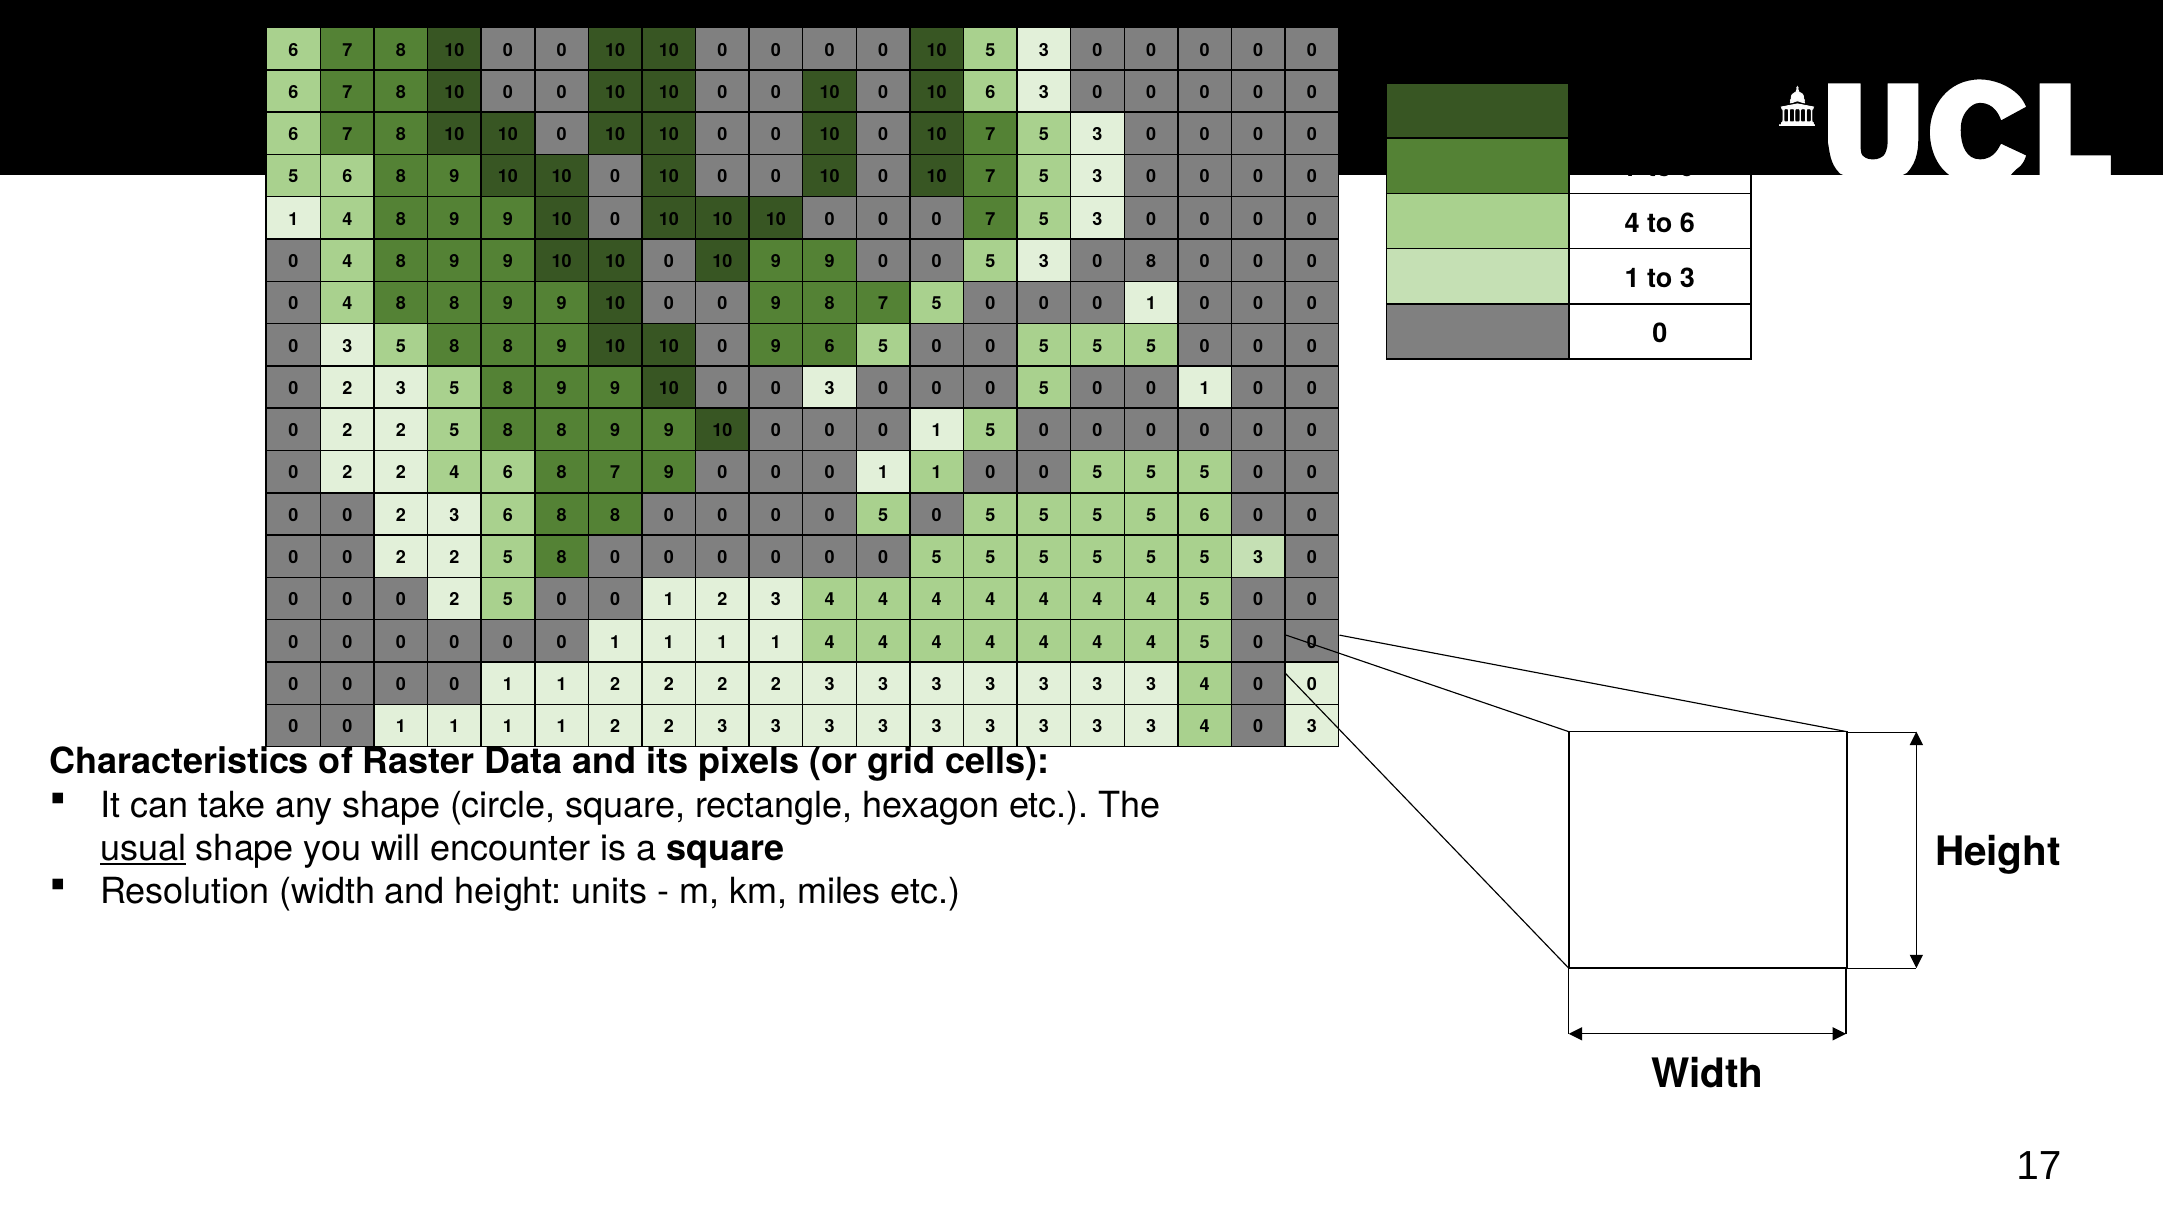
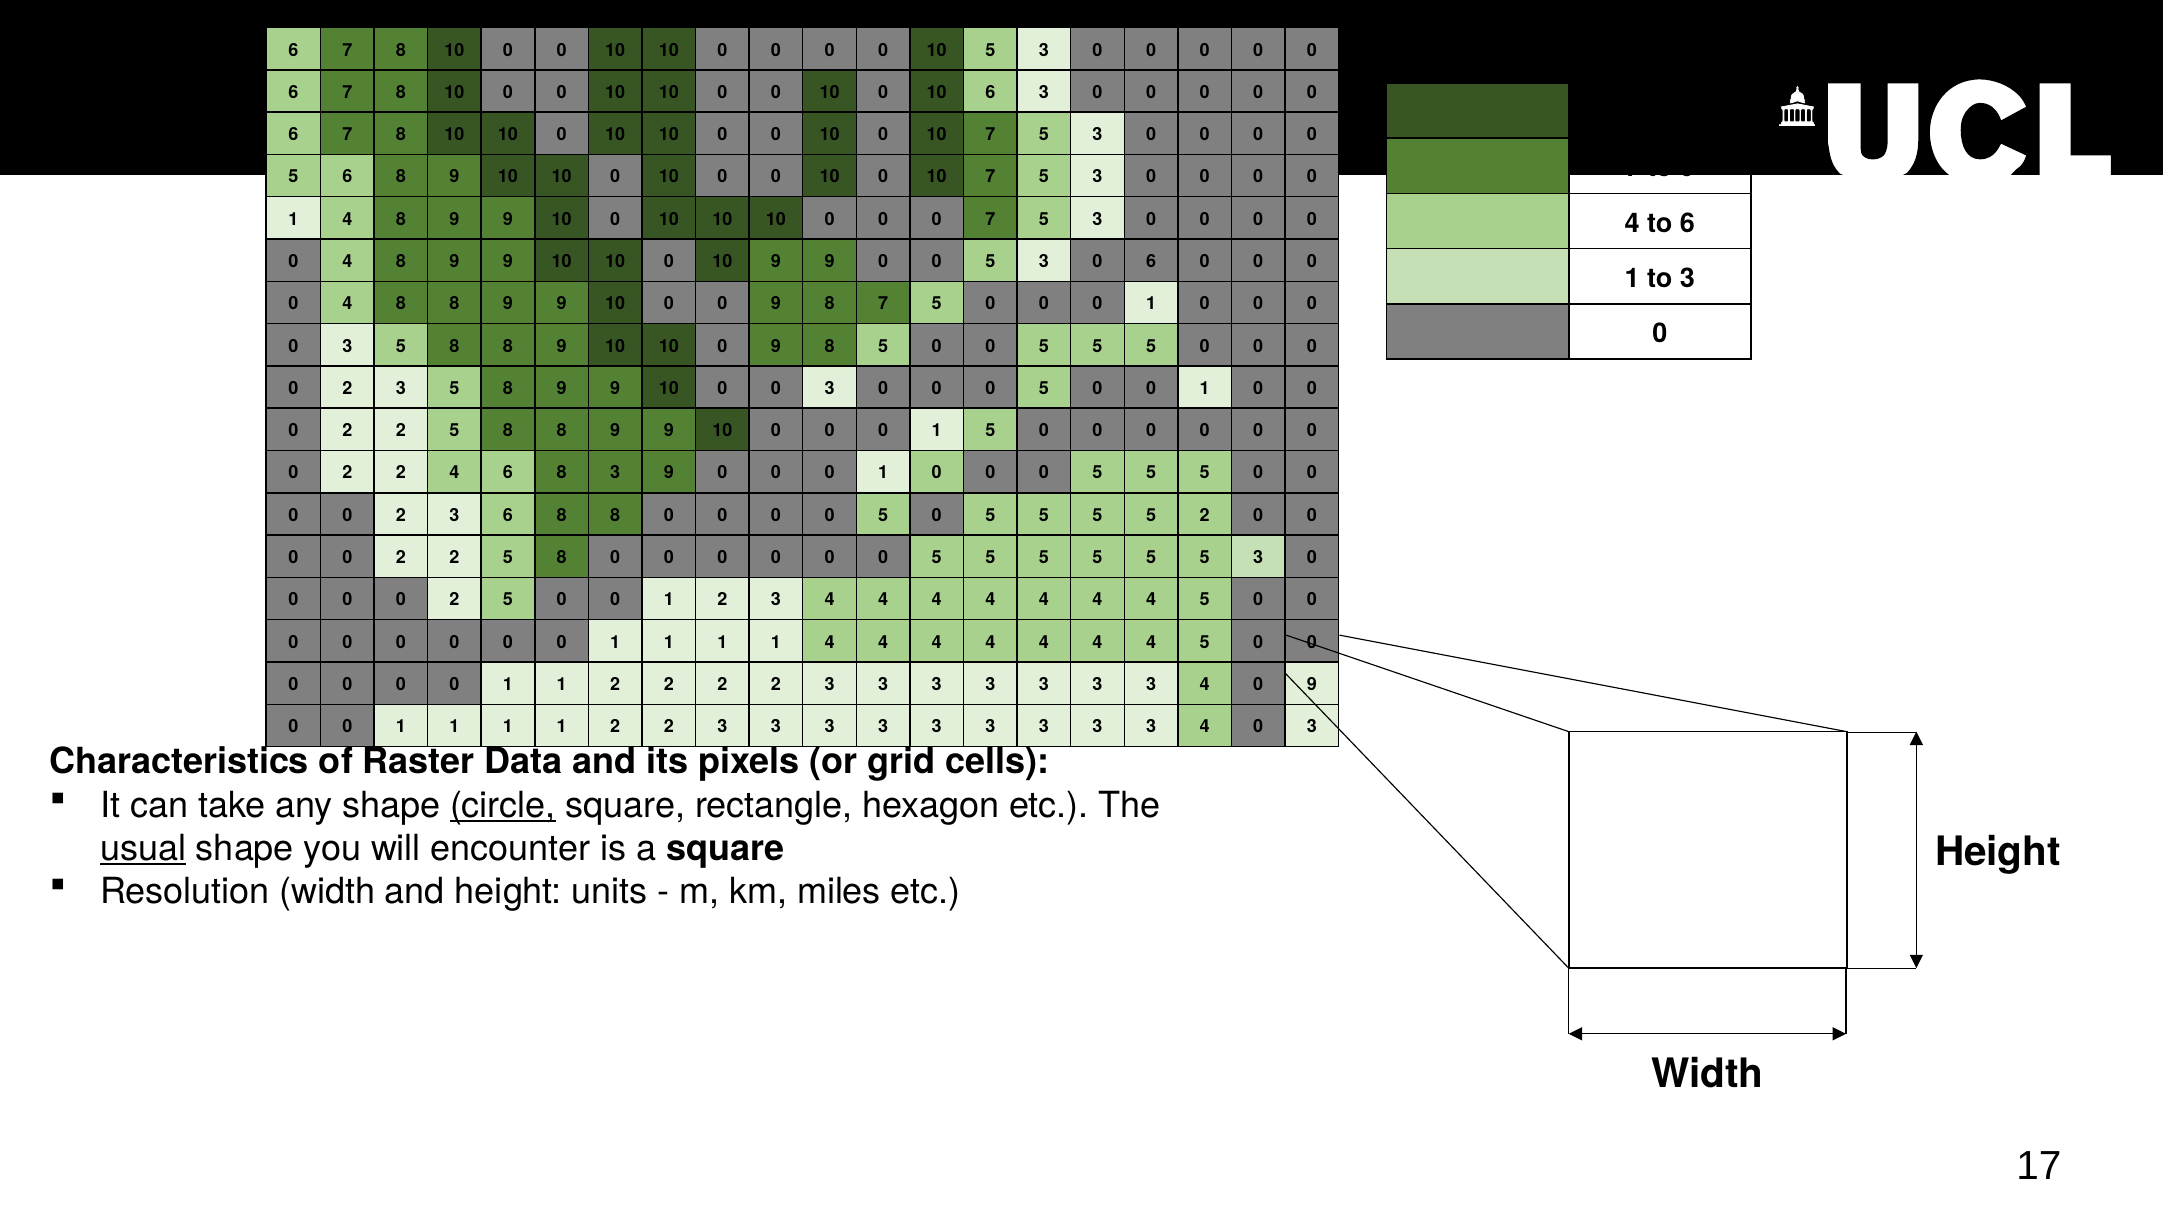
3 0 8: 8 -> 6 (1151, 261)
10 0 9 6: 6 -> 8 (830, 346)
6 8 7: 7 -> 3 (615, 473)
1: 1 -> 0 (937, 473)
5 5 6: 6 -> 2 (1205, 515)
4 0 0: 0 -> 9 (1312, 684)
circle underline: none -> present (503, 805)
